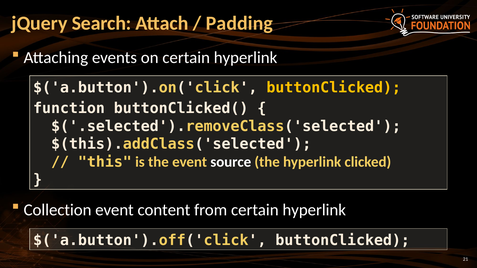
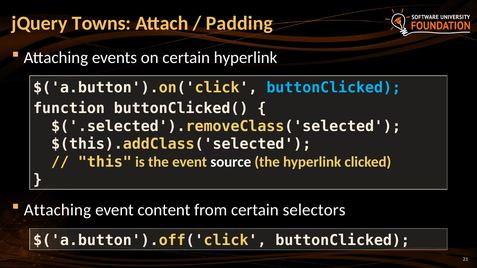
Search: Search -> Towns (101, 23)
buttonClicked colour: yellow -> light blue (334, 88)
Collection: Collection -> Attaching (57, 210)
from certain hyperlink: hyperlink -> selectors (314, 210)
